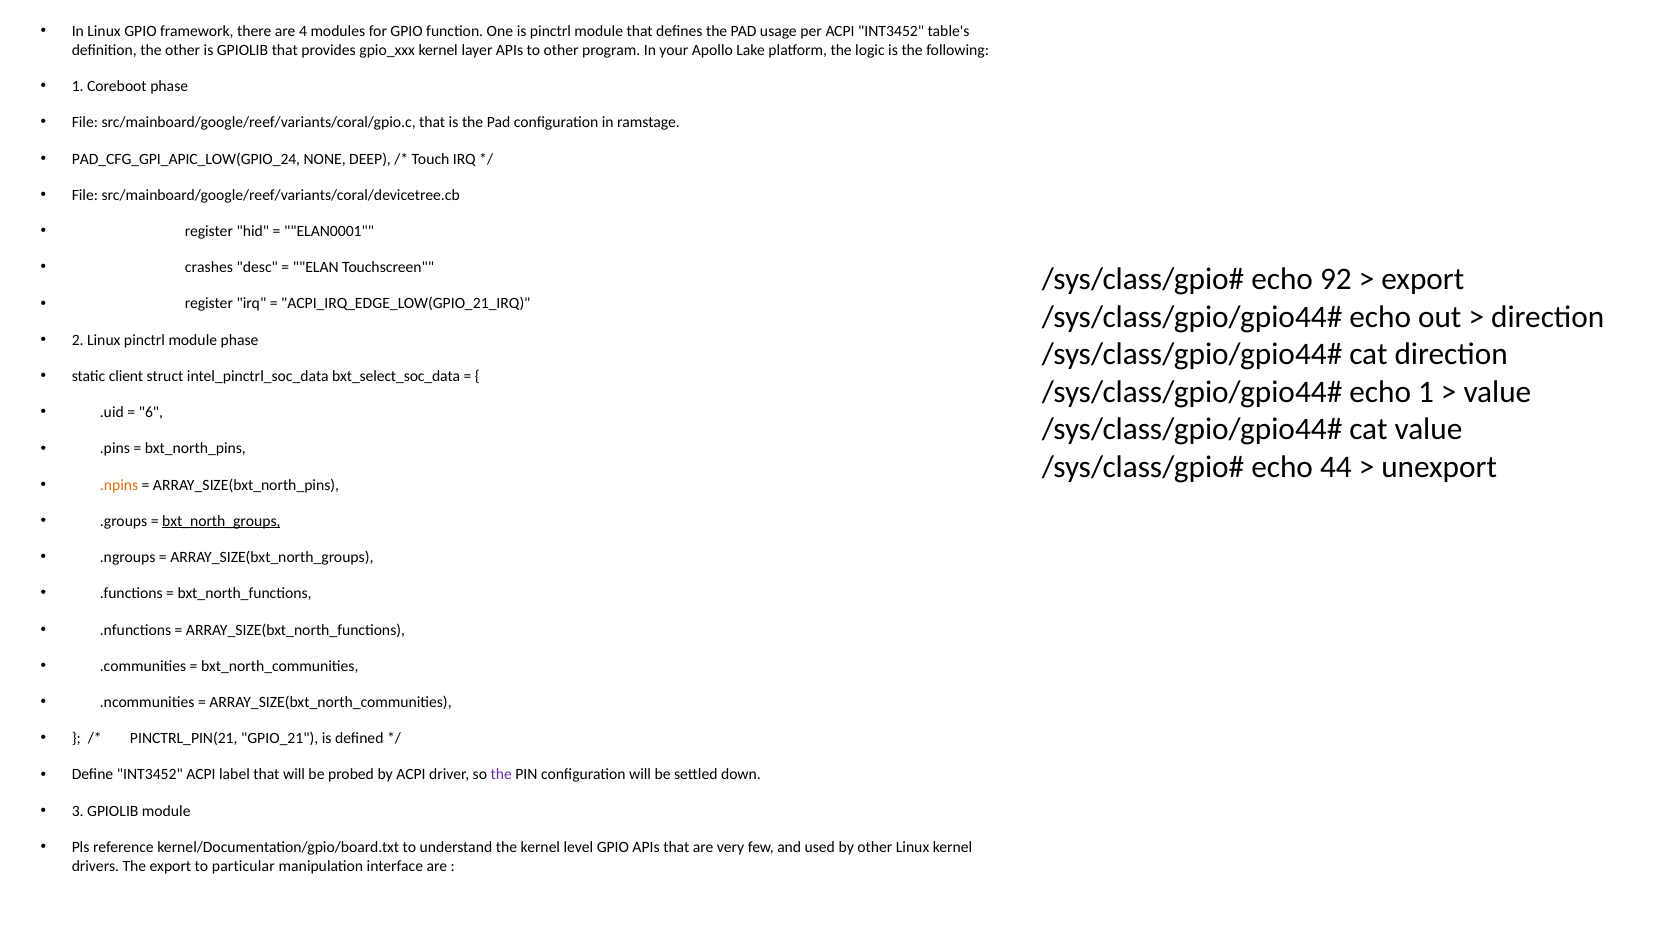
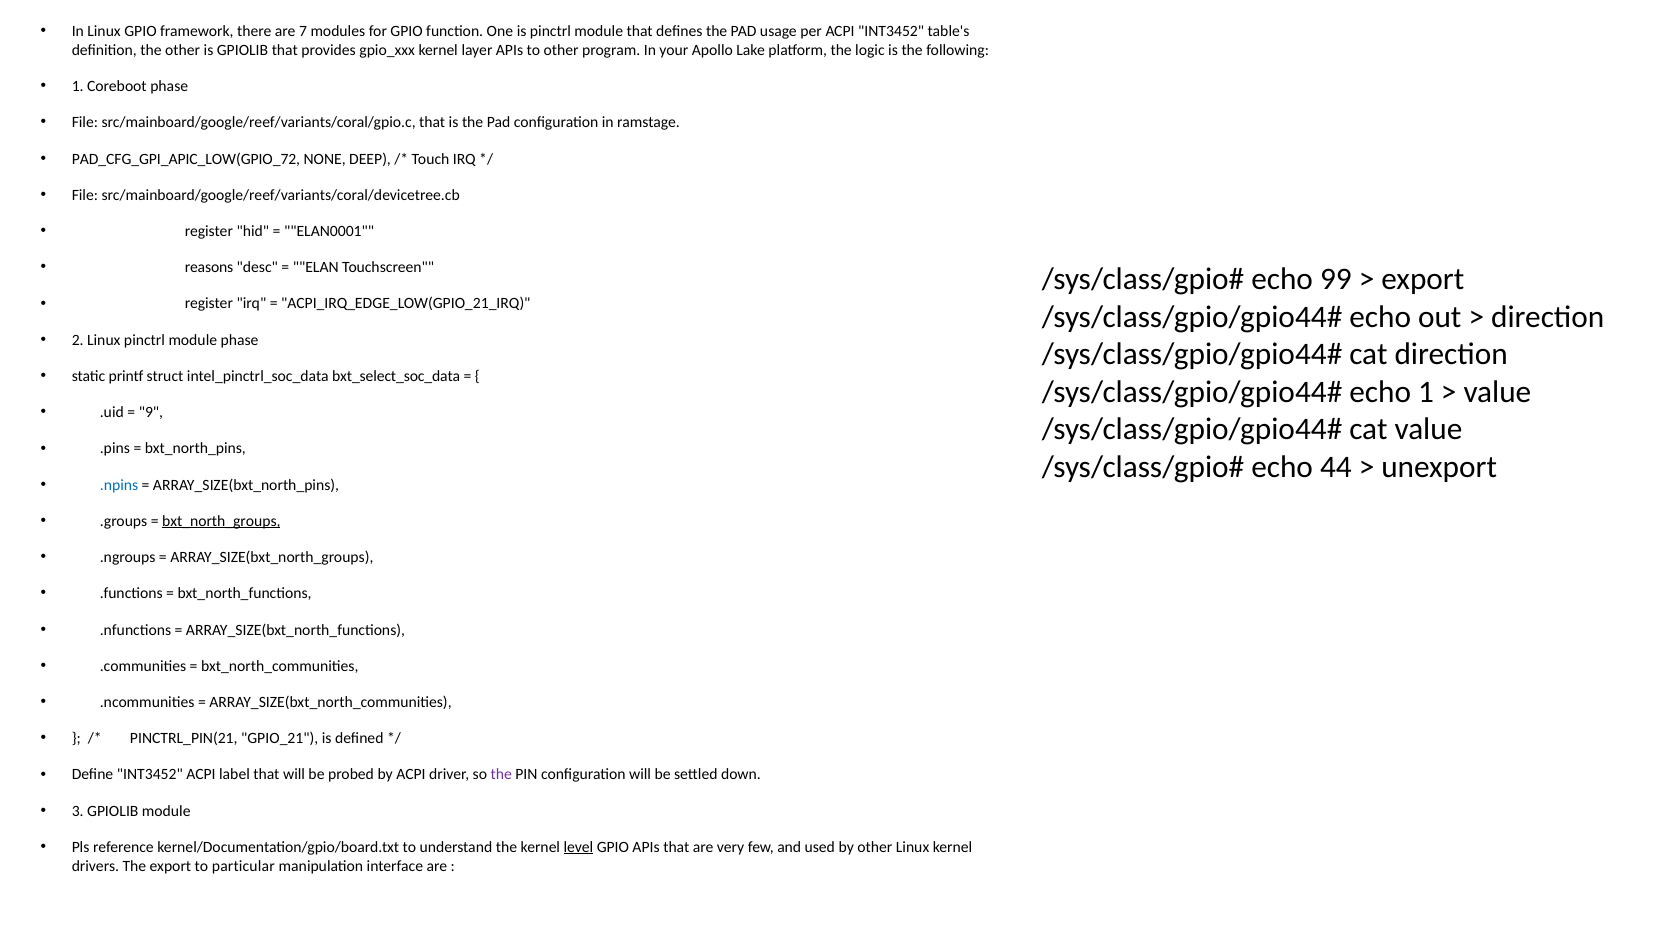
4: 4 -> 7 (303, 31)
PAD_CFG_GPI_APIC_LOW(GPIO_24: PAD_CFG_GPI_APIC_LOW(GPIO_24 -> PAD_CFG_GPI_APIC_LOW(GPIO_72 (186, 159)
crashes: crashes -> reasons (209, 268)
92: 92 -> 99 (1336, 279)
client: client -> printf (126, 376)
6: 6 -> 9 (151, 412)
.npins colour: orange -> blue (119, 485)
level underline: none -> present (578, 847)
